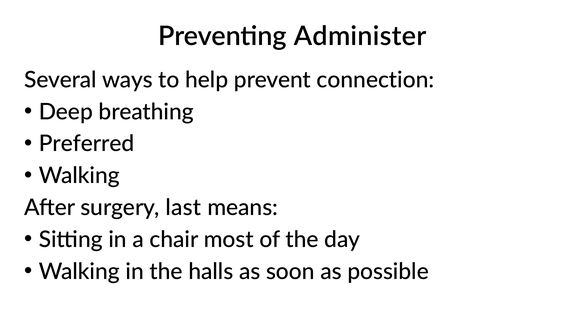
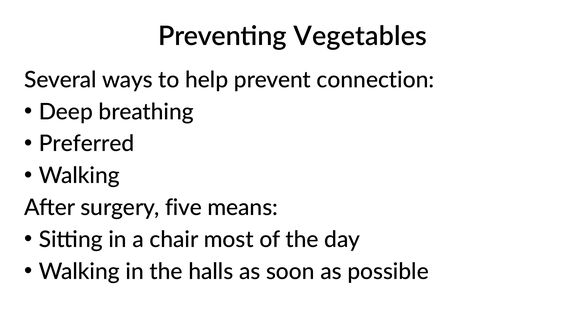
Administer: Administer -> Vegetables (360, 36)
last: last -> five (184, 208)
